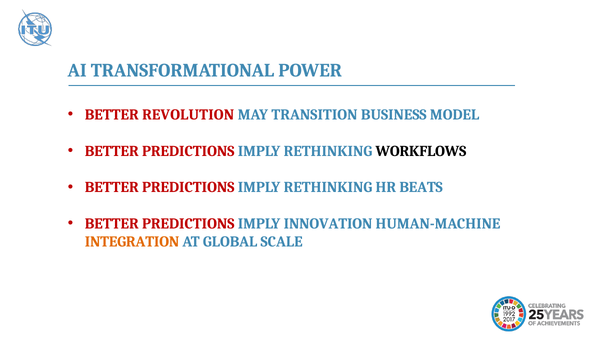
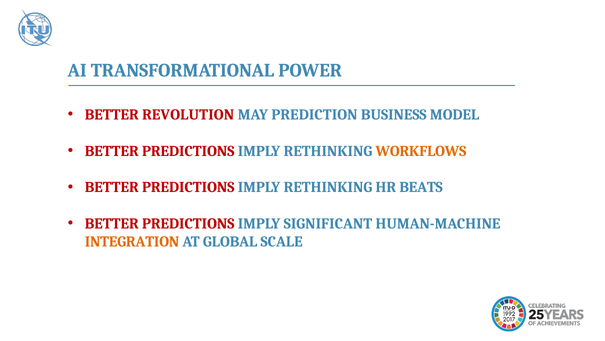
TRANSITION: TRANSITION -> PREDICTION (314, 114)
WORKFLOWS colour: black -> orange (421, 151)
INNOVATION: INNOVATION -> SIGNIFICANT (328, 223)
